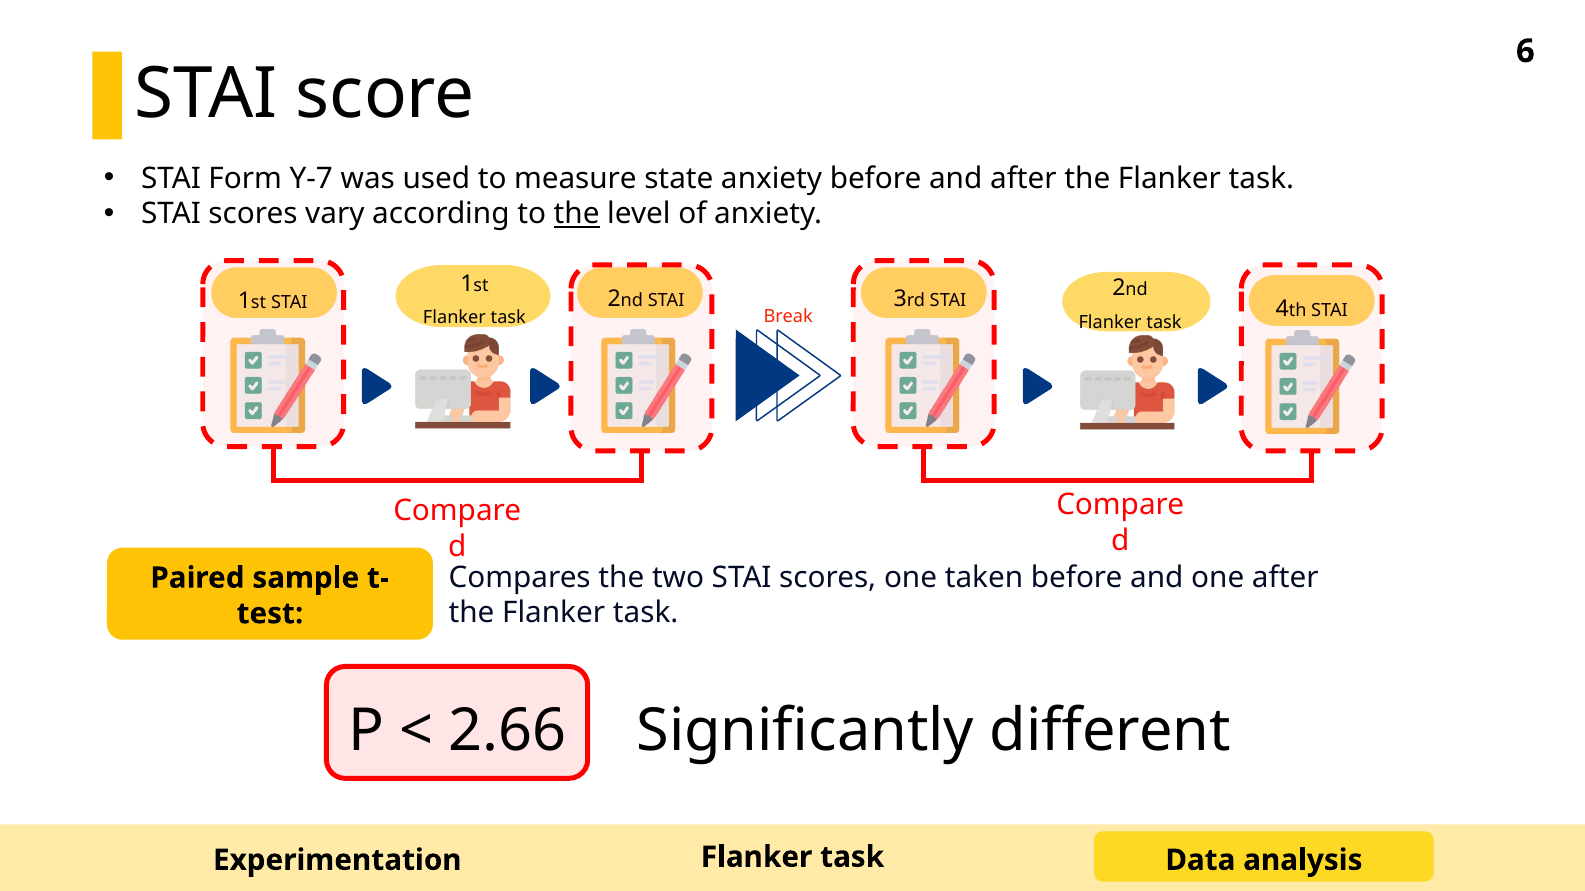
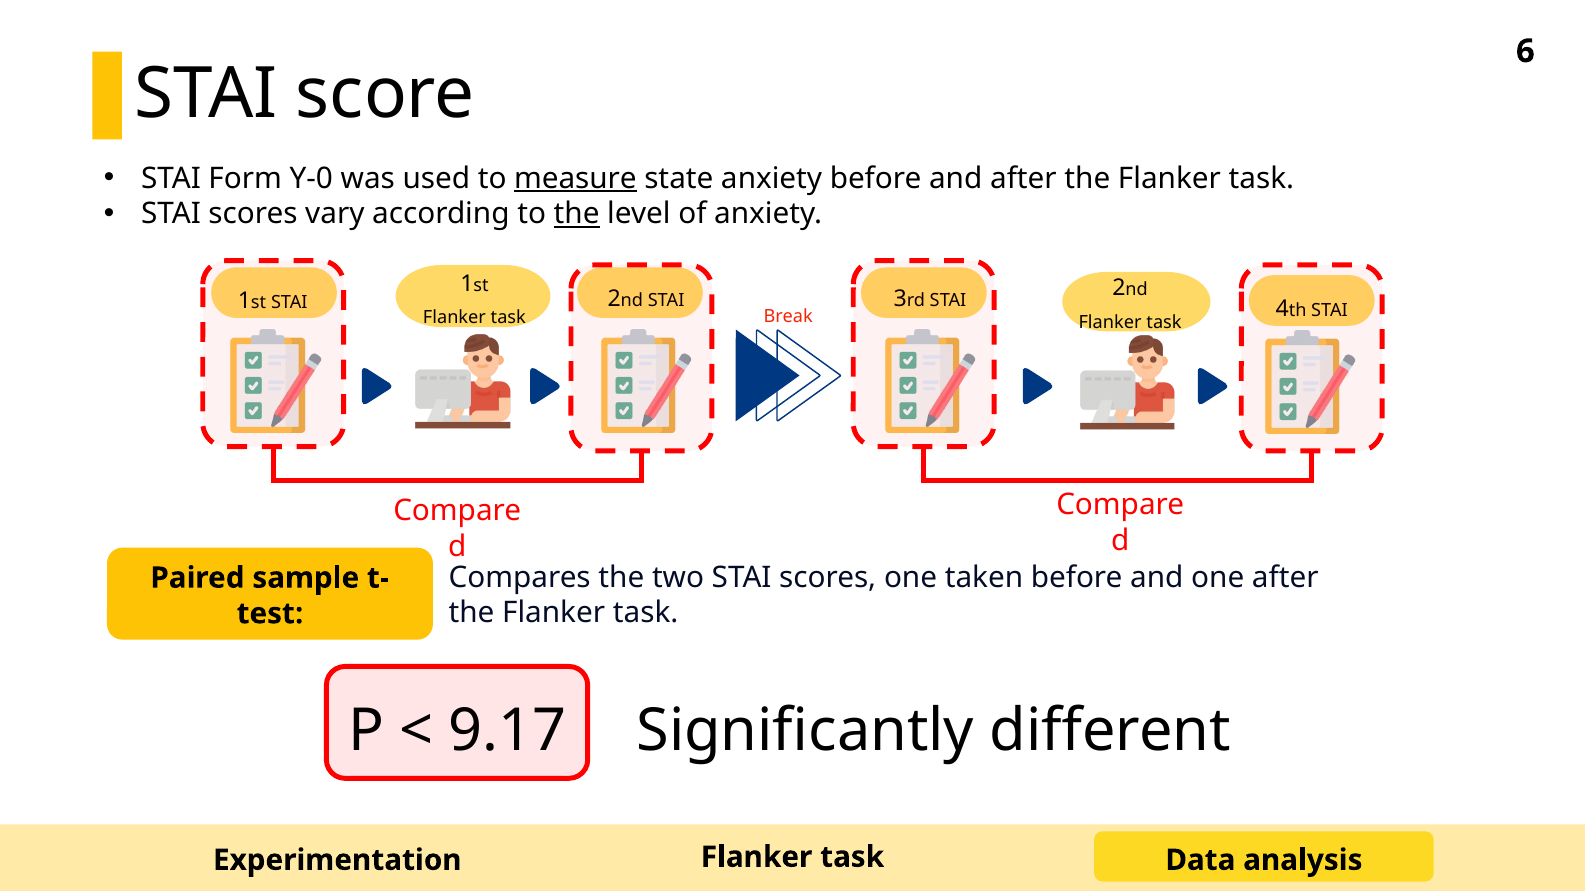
Y-7: Y-7 -> Y-0 (311, 178)
measure underline: none -> present (575, 178)
2.66: 2.66 -> 9.17 (508, 731)
